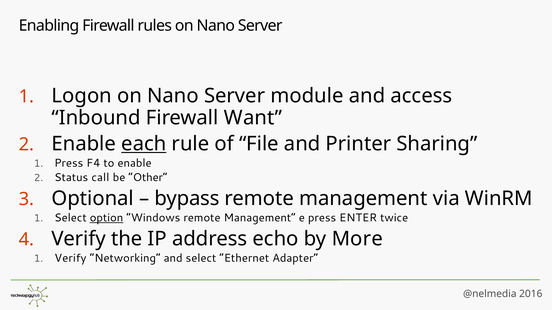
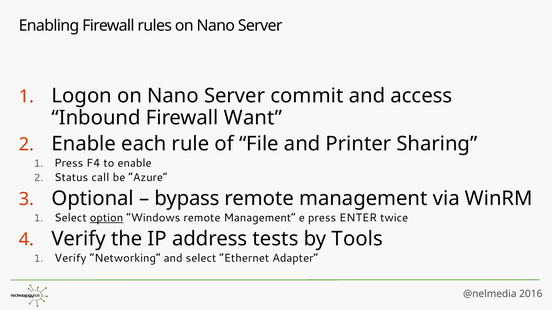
module: module -> commit (307, 96)
each underline: present -> none (144, 144)
Other: Other -> Azure (148, 178)
echo: echo -> tests (275, 239)
More: More -> Tools (357, 239)
